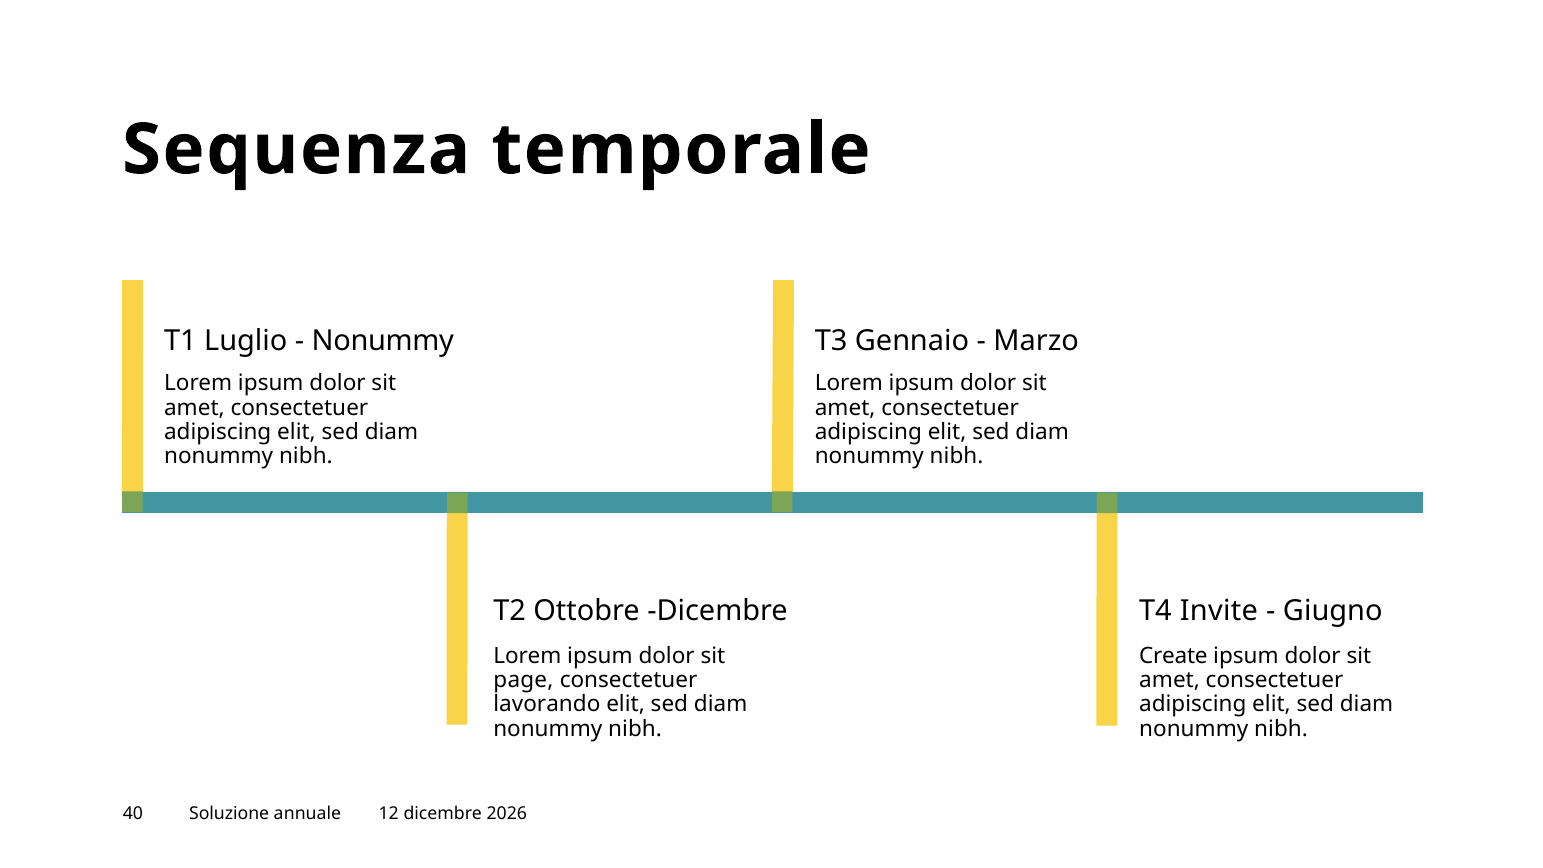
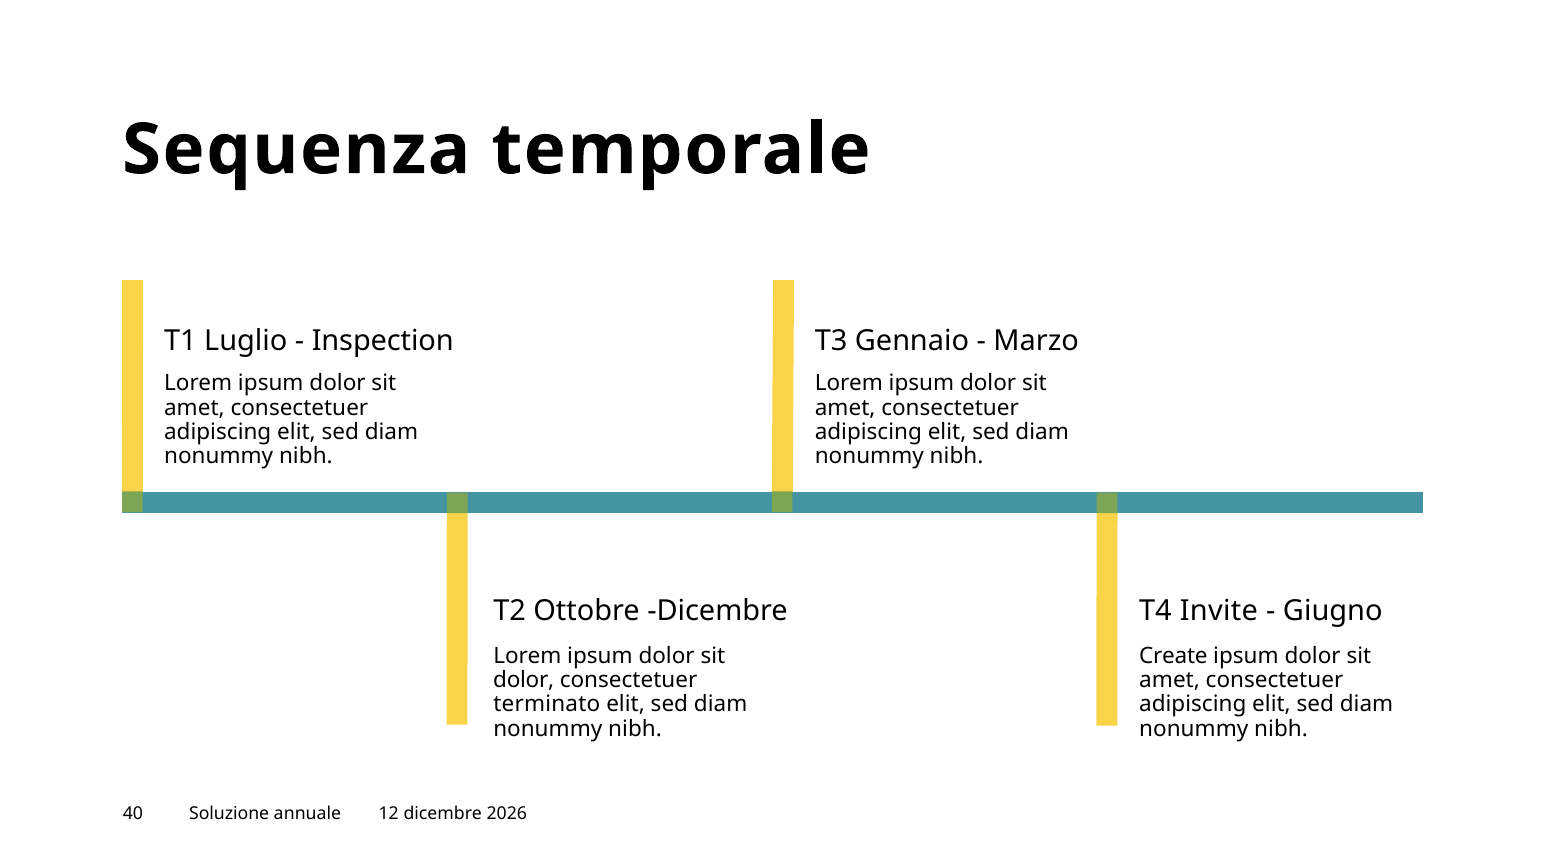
Nonummy: Nonummy -> Inspection (383, 341)
page: page -> dolor (524, 680)
lavorando: lavorando -> terminato (547, 705)
